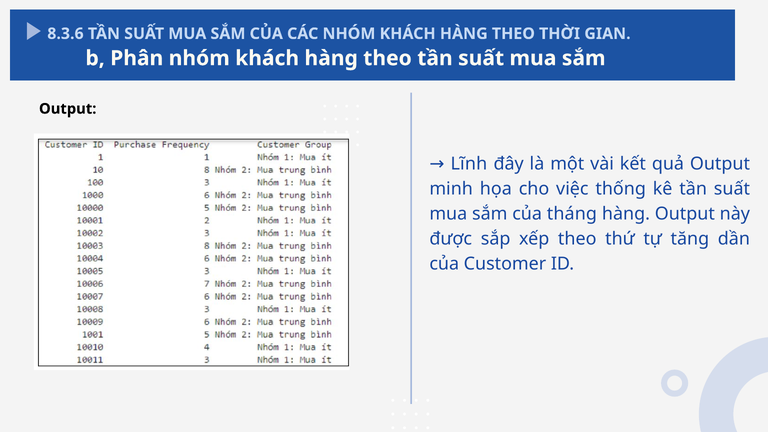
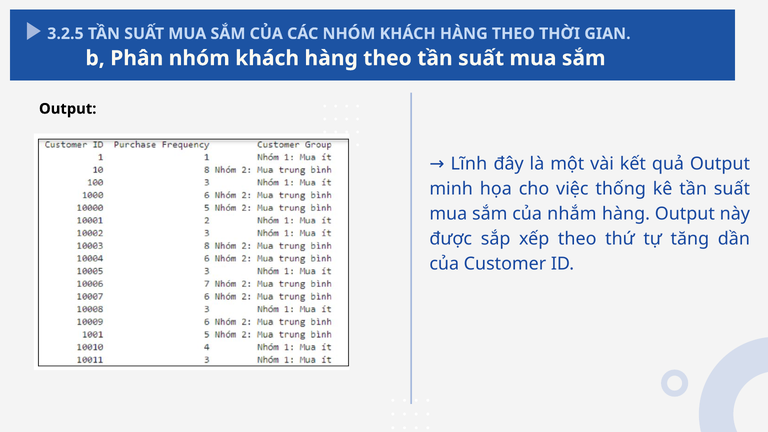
8.3.6: 8.3.6 -> 3.2.5 (65, 34)
tháng: tháng -> nhắm (572, 214)
